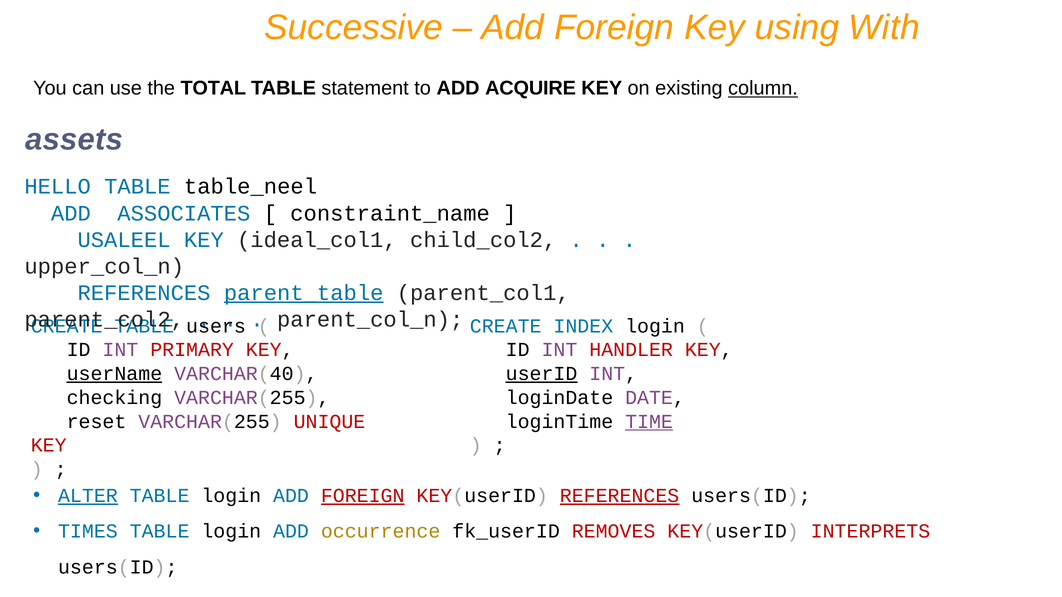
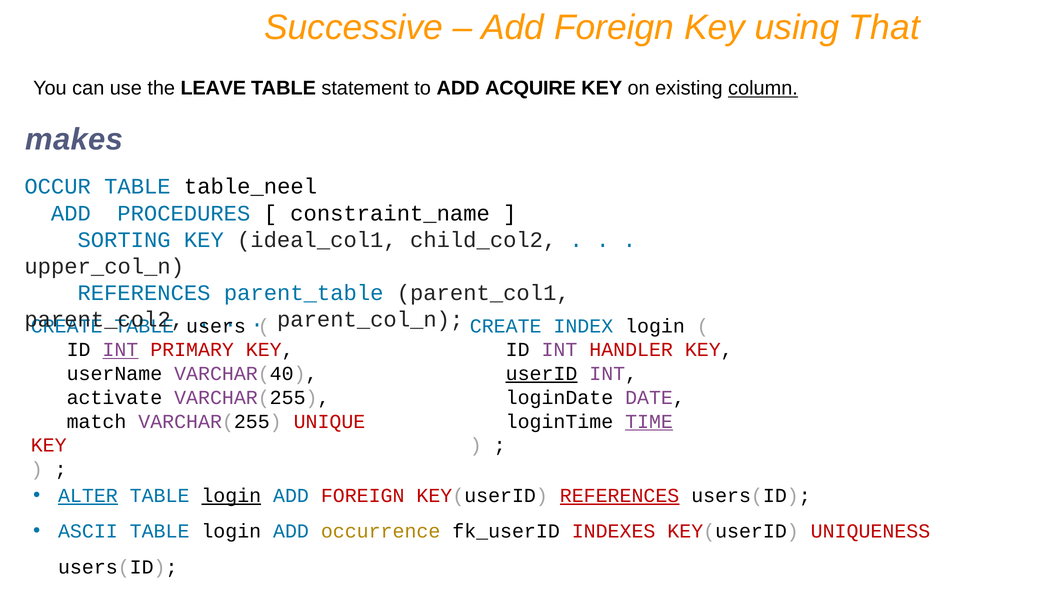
With: With -> That (884, 28)
TOTAL: TOTAL -> LEAVE (213, 88)
assets: assets -> makes (74, 140)
HELLO: HELLO -> OCCUR (58, 187)
ASSOCIATES: ASSOCIATES -> PROCEDURES (184, 213)
USALEEL: USALEEL -> SORTING (124, 240)
parent_table underline: present -> none (304, 293)
INT underline: none -> present (120, 350)
userName underline: present -> none (114, 374)
checking: checking -> activate (114, 398)
reset: reset -> match (97, 422)
login underline: none -> present (231, 496)
FOREIGN underline: present -> none (363, 496)
TIMES: TIMES -> ASCII (88, 532)
REMOVES: REMOVES -> INDEXES (614, 532)
INTERPRETS: INTERPRETS -> UNIQUENESS (870, 532)
